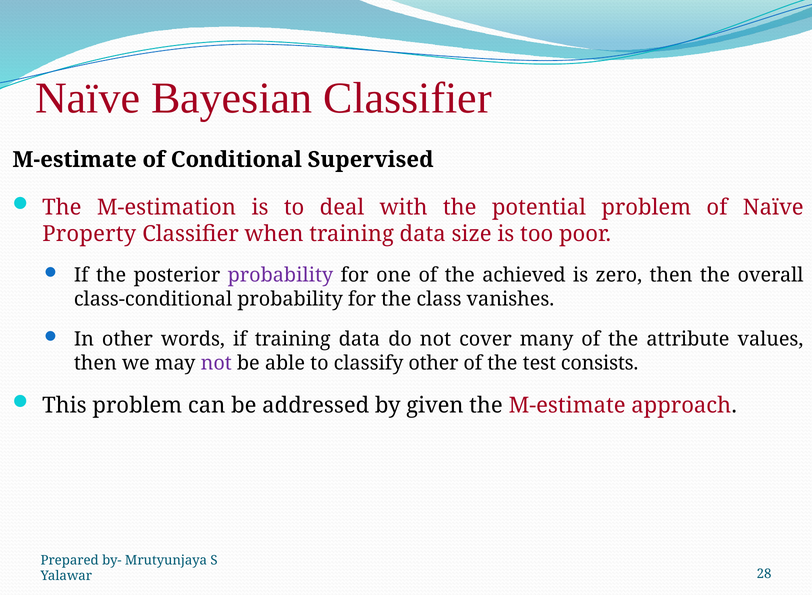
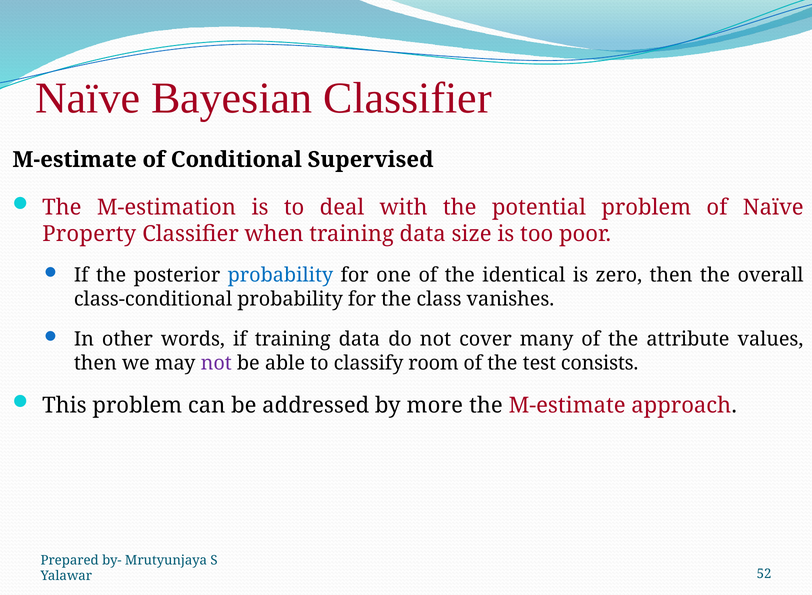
probability colour: purple -> blue (280, 275)
achieved: achieved -> identical (524, 275)
classify other: other -> room (433, 363)
given: given -> more (435, 405)
28: 28 -> 52 (764, 574)
